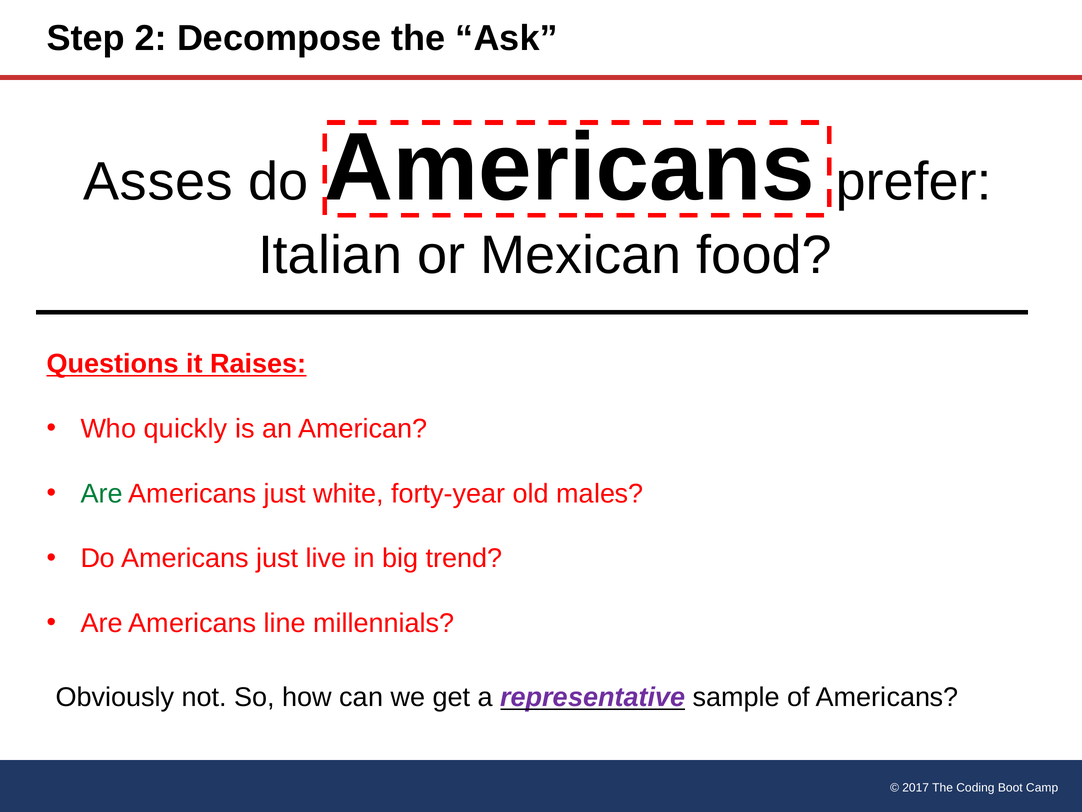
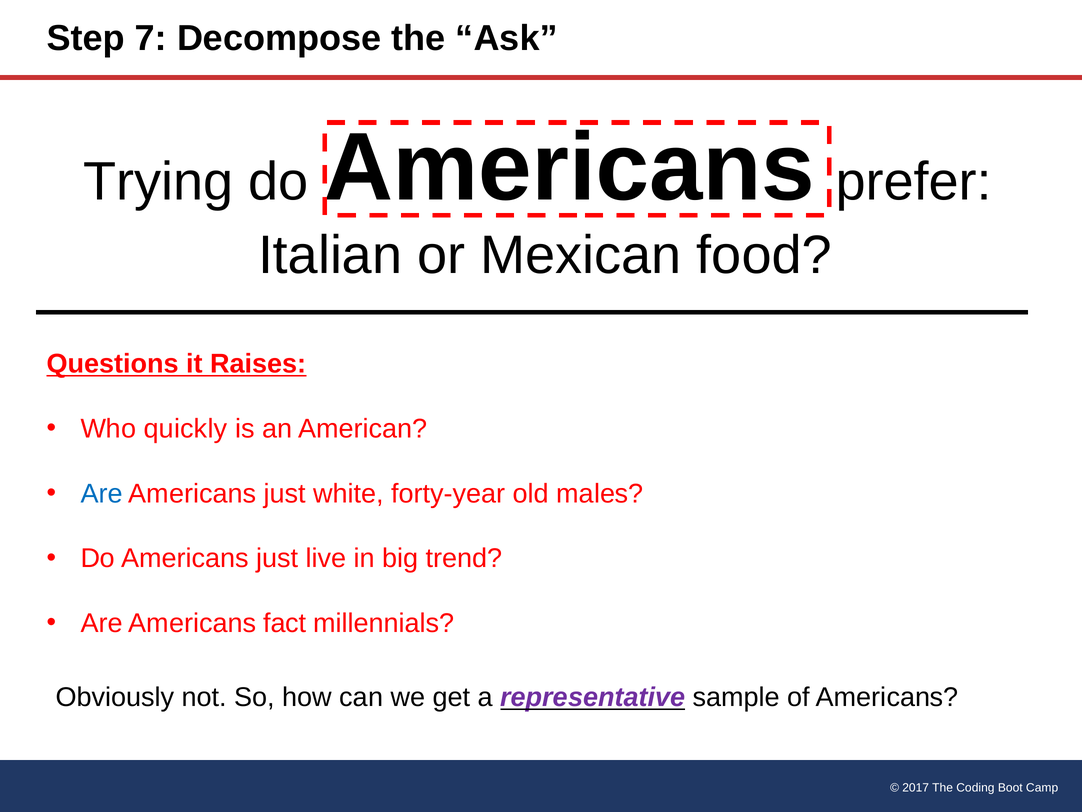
2: 2 -> 7 (151, 38)
Asses: Asses -> Trying (158, 182)
Are colour: green -> blue (102, 493)
line: line -> fact (285, 623)
